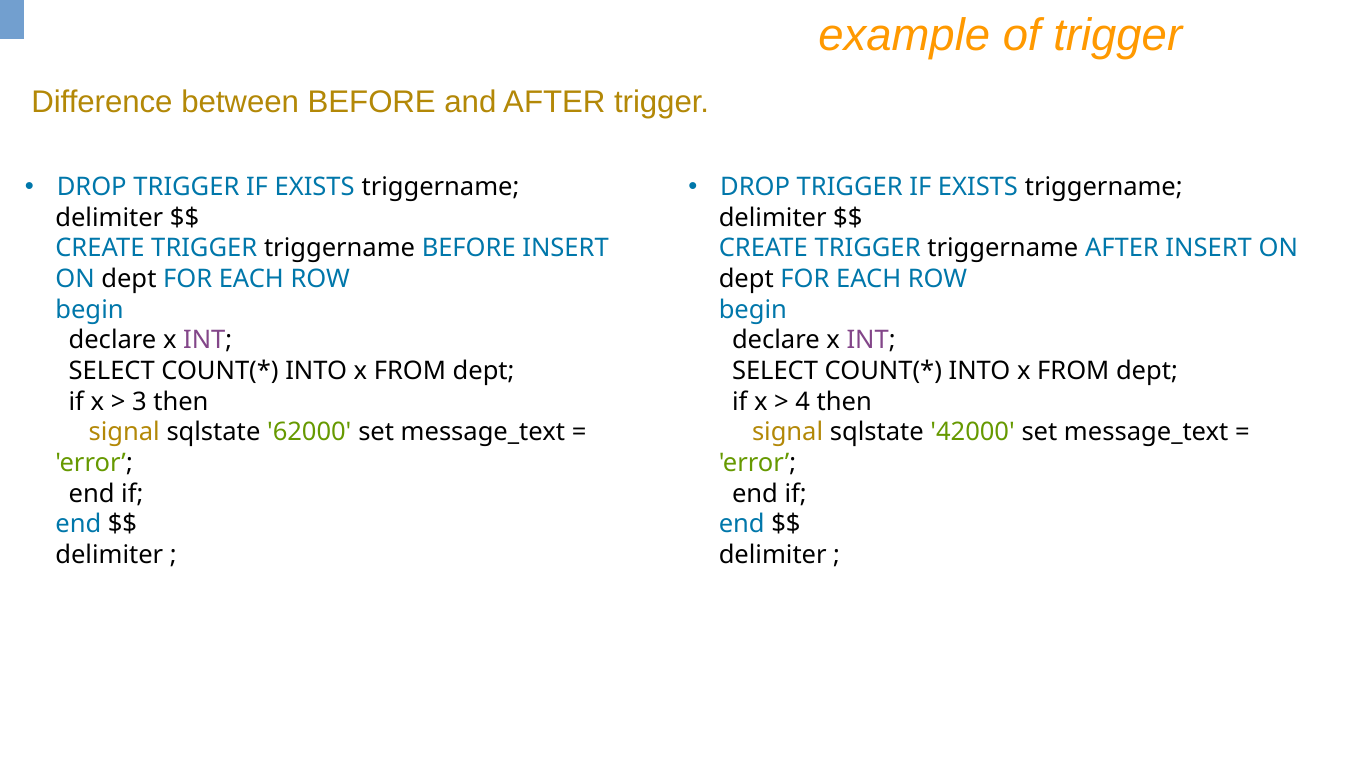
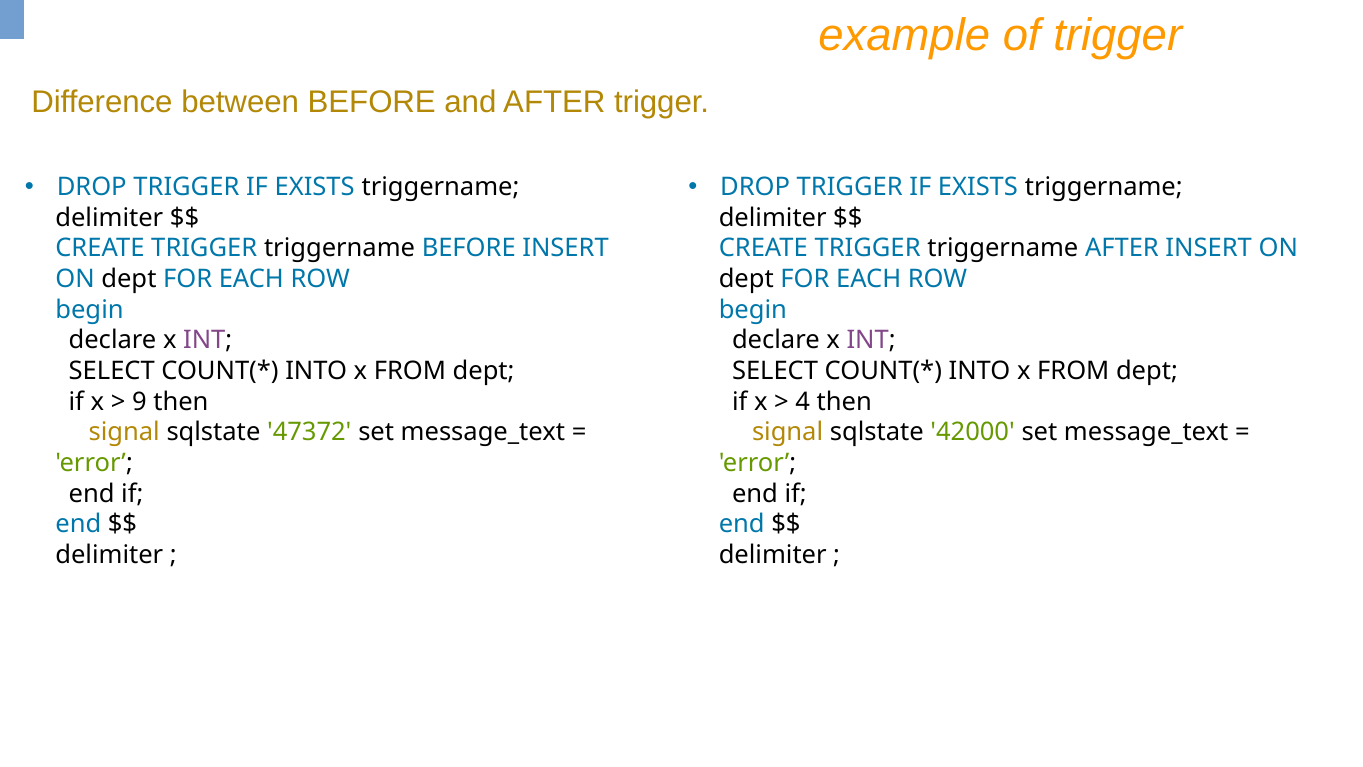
3: 3 -> 9 (139, 402)
62000: 62000 -> 47372 (309, 432)
